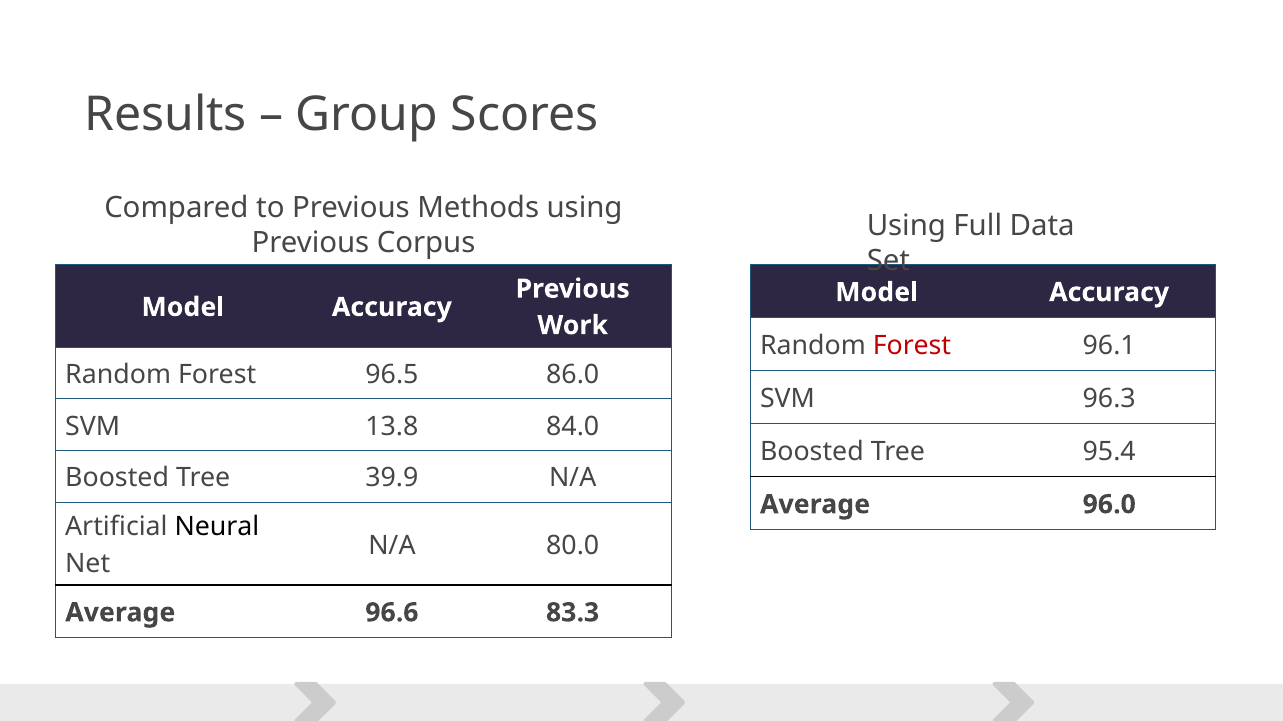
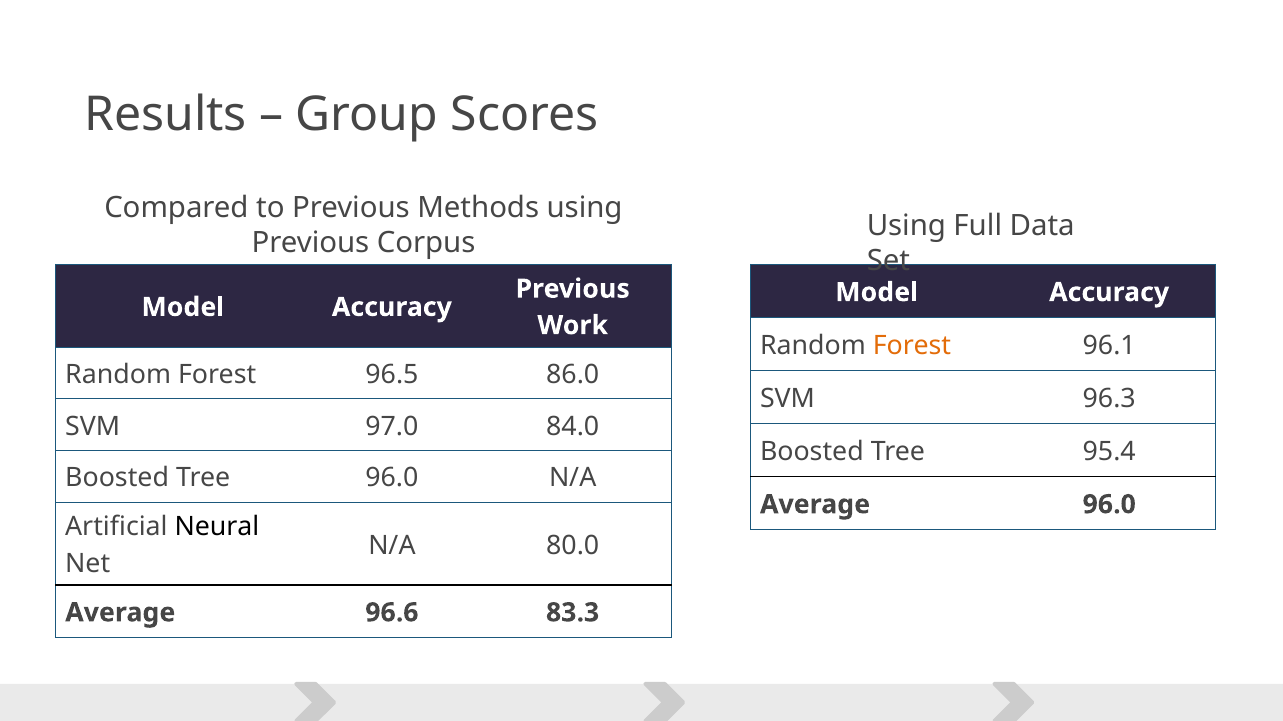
Forest colour: red -> orange (912, 346)
13.8: 13.8 -> 97.0 (392, 427)
Tree 39.9: 39.9 -> 96.0 (392, 479)
